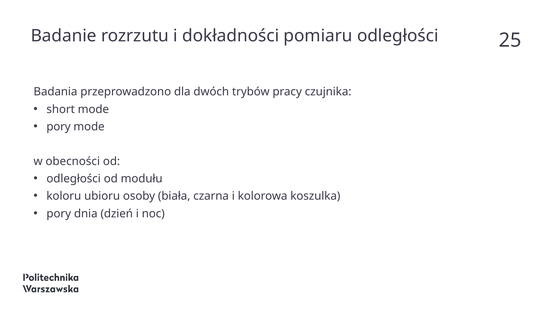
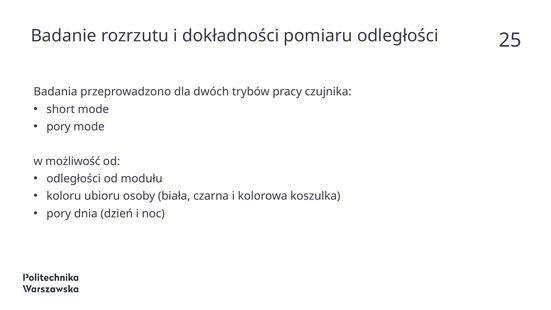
obecności: obecności -> możliwość (73, 161)
